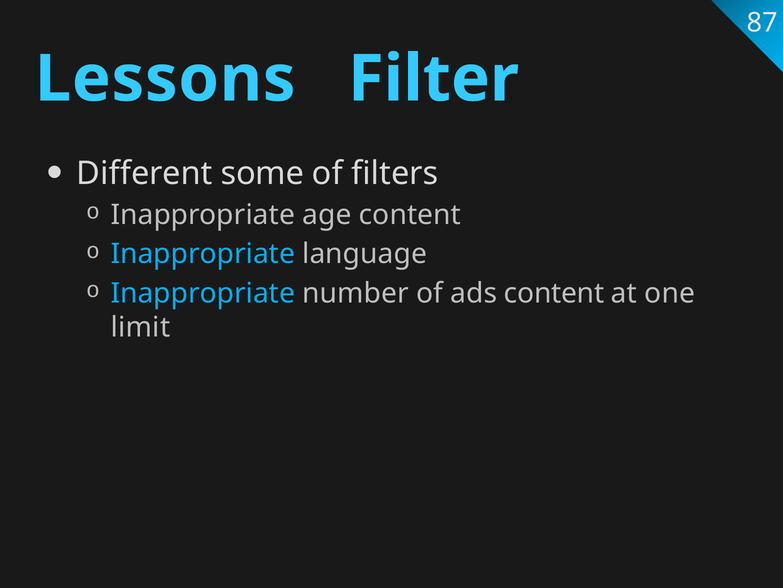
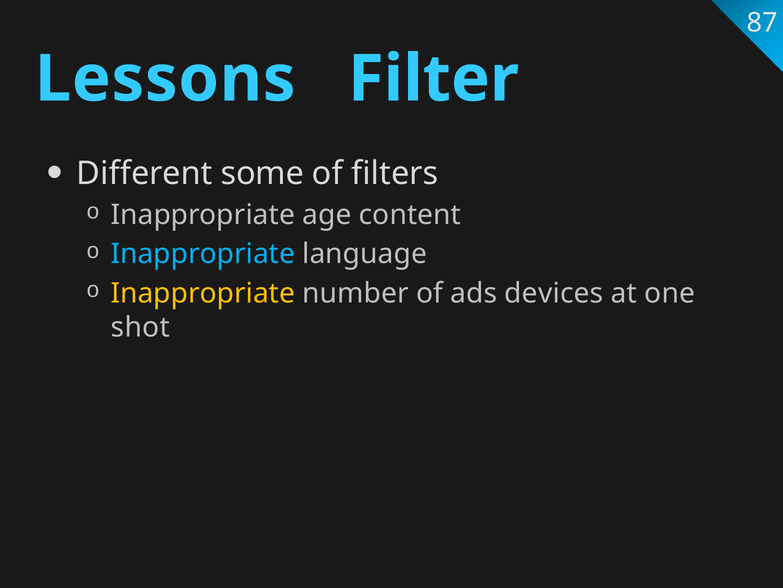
Inappropriate colour: light blue -> yellow (203, 293)
ads content: content -> devices (554, 293)
limit: limit -> shot (140, 327)
